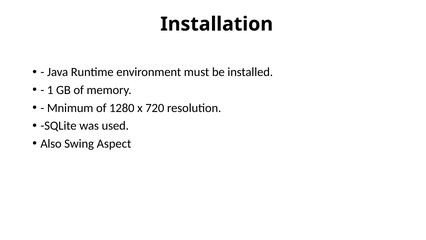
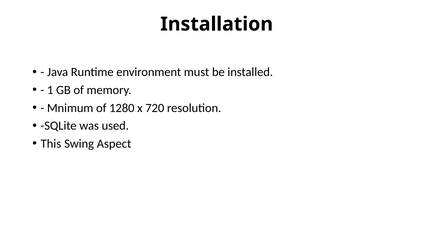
Also: Also -> This (51, 143)
